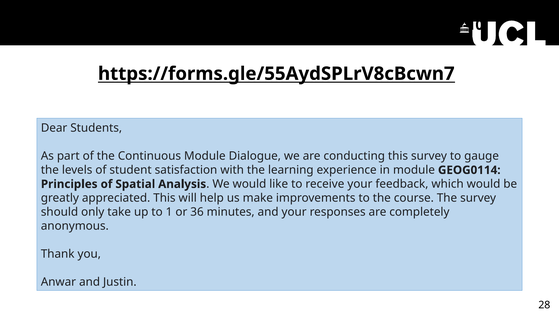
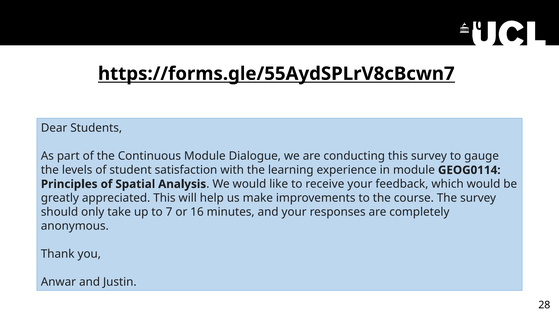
1: 1 -> 7 (169, 212)
36: 36 -> 16 (197, 212)
